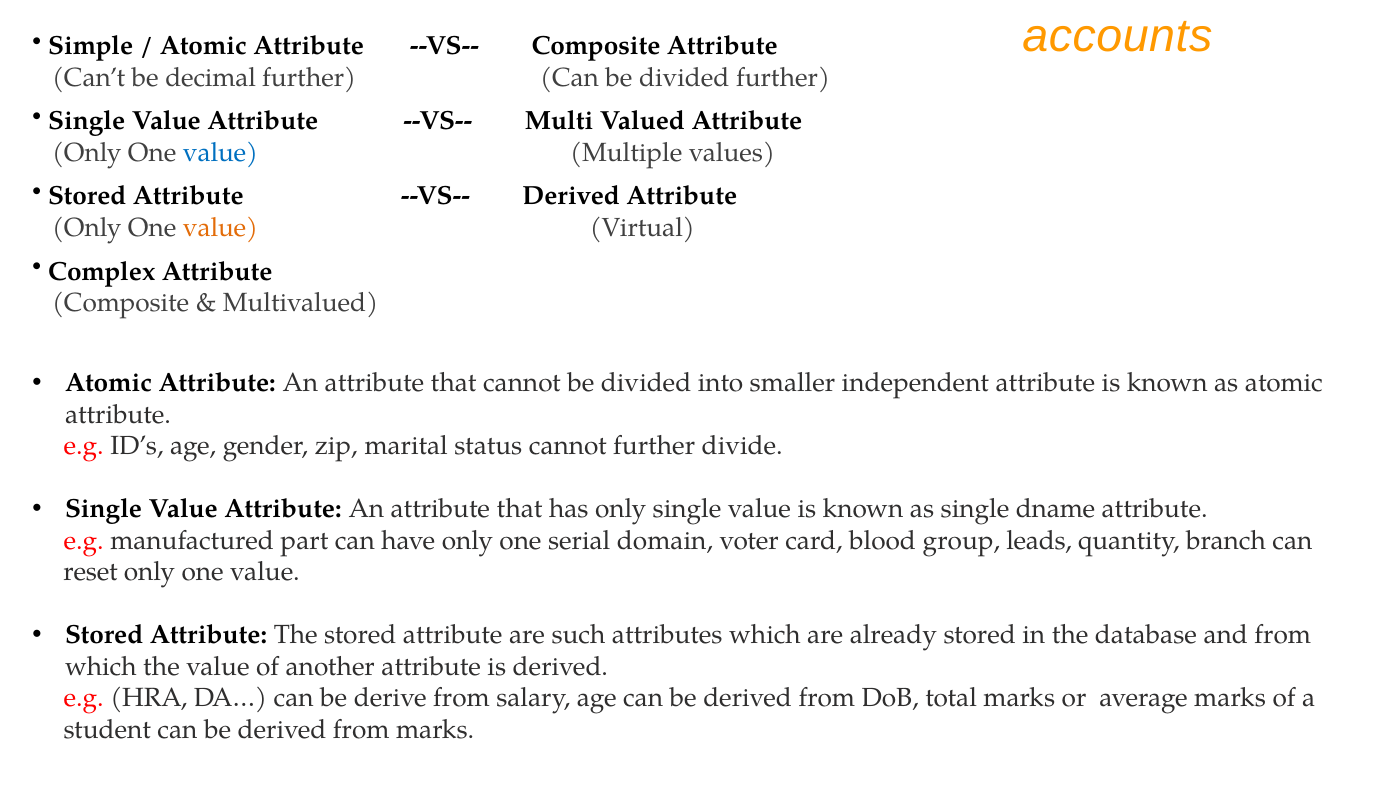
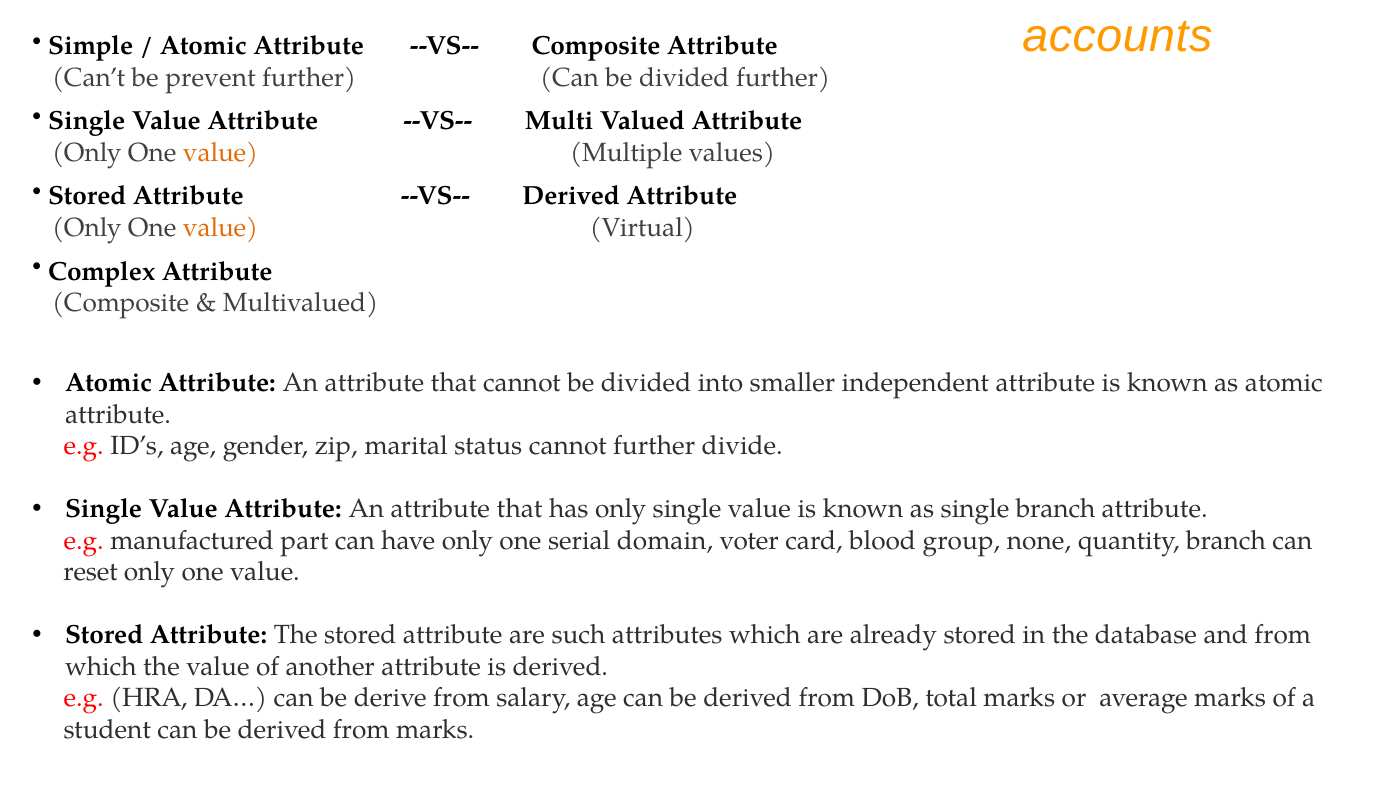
decimal: decimal -> prevent (210, 77)
value colour: blue -> orange (220, 153)
single dname: dname -> branch (1056, 509)
leads: leads -> none (1039, 541)
